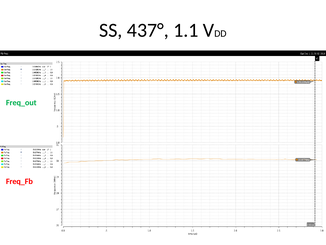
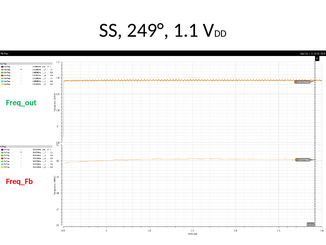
437°: 437° -> 249° (148, 30)
